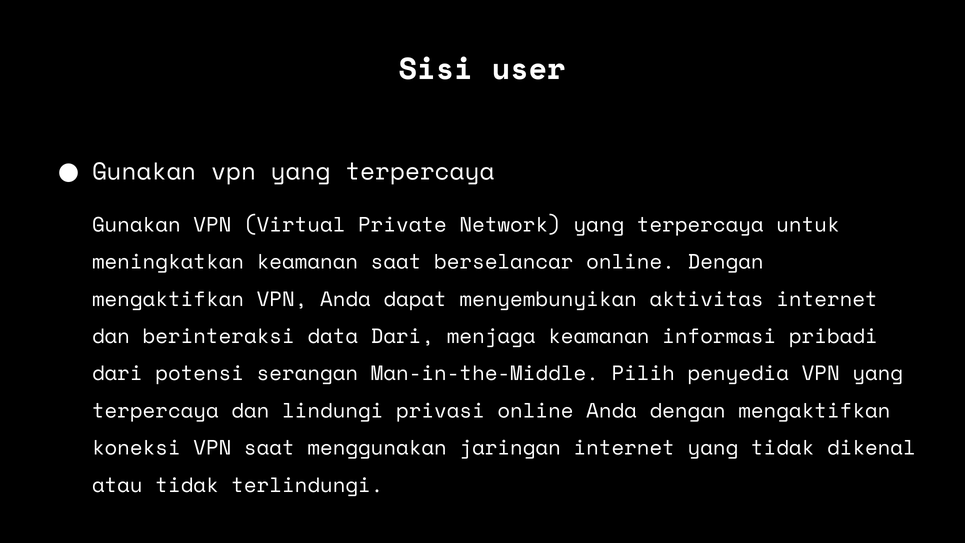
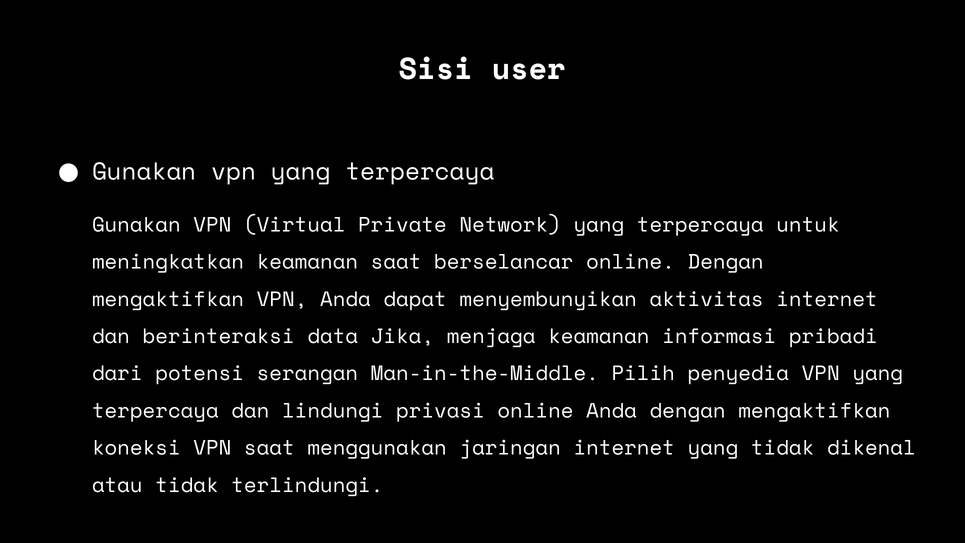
data Dari: Dari -> Jika (402, 336)
